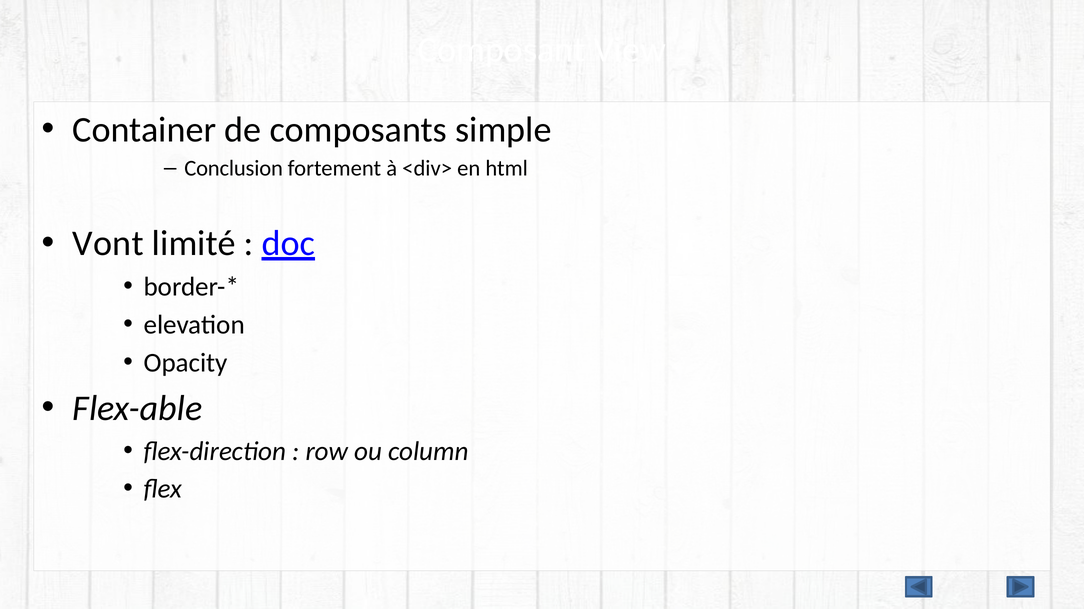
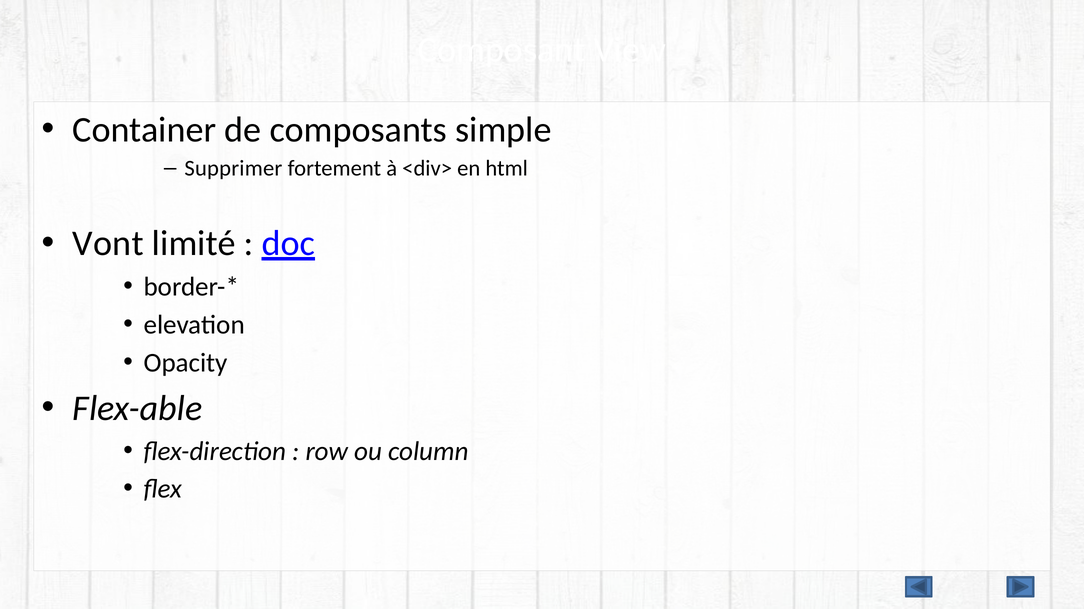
Conclusion: Conclusion -> Supprimer (233, 169)
